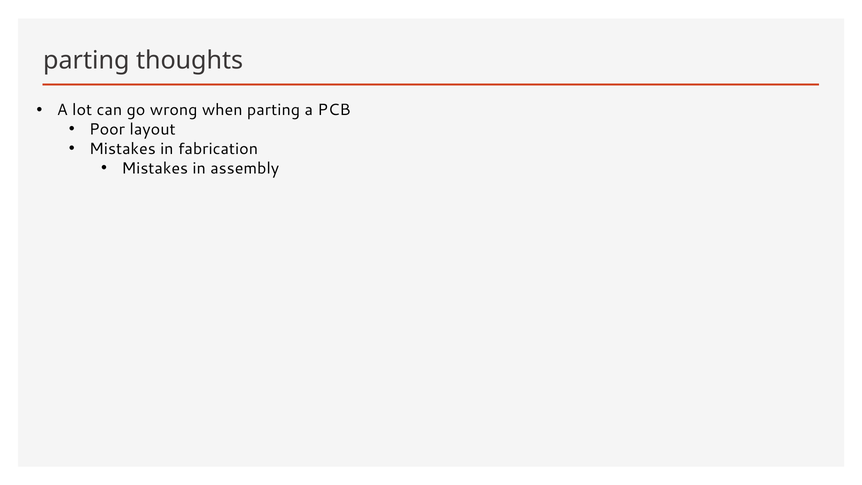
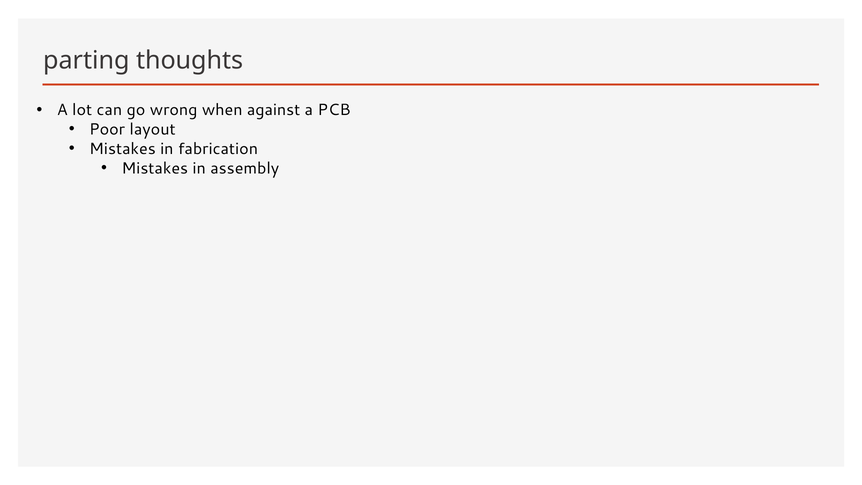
when parting: parting -> against (274, 110)
